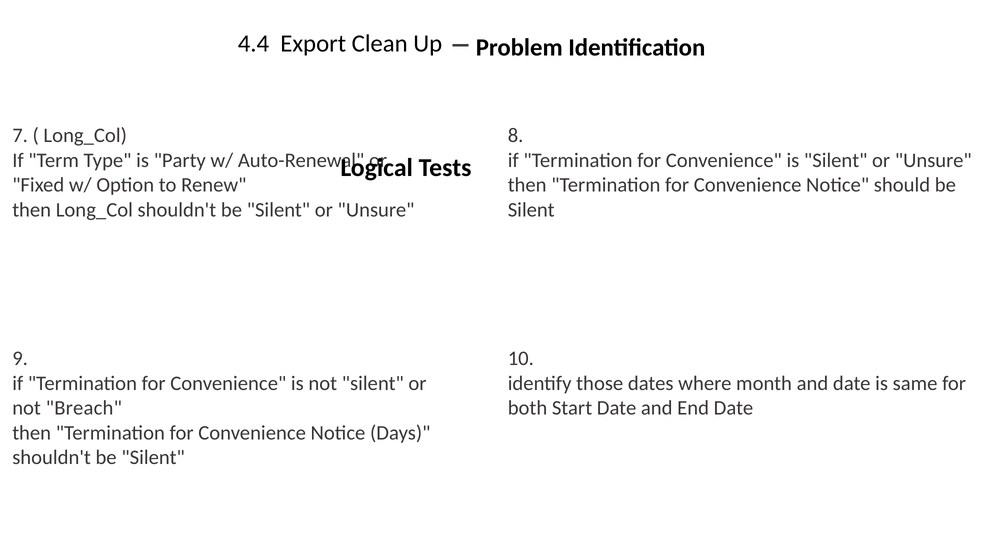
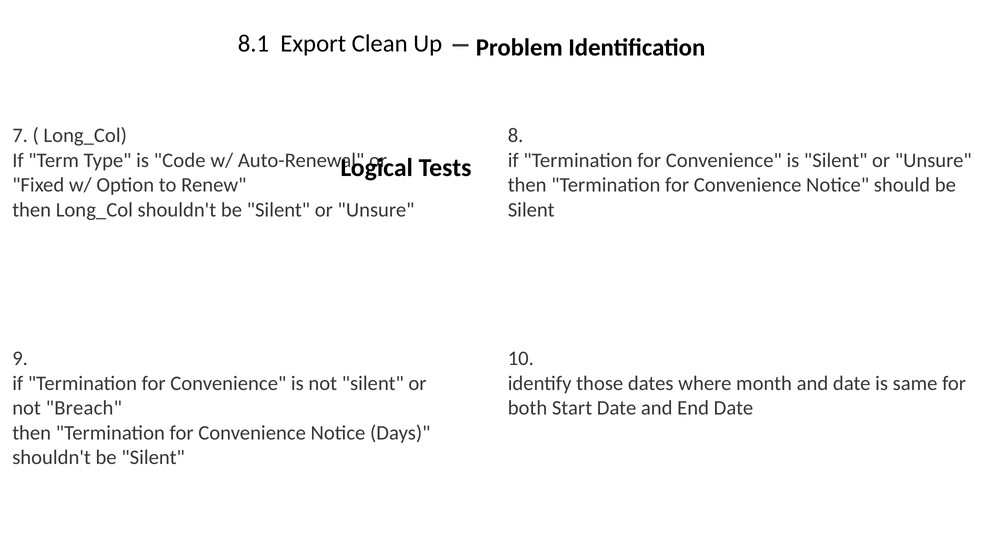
4.4: 4.4 -> 8.1 (253, 44)
Party: Party -> Code (180, 160)
